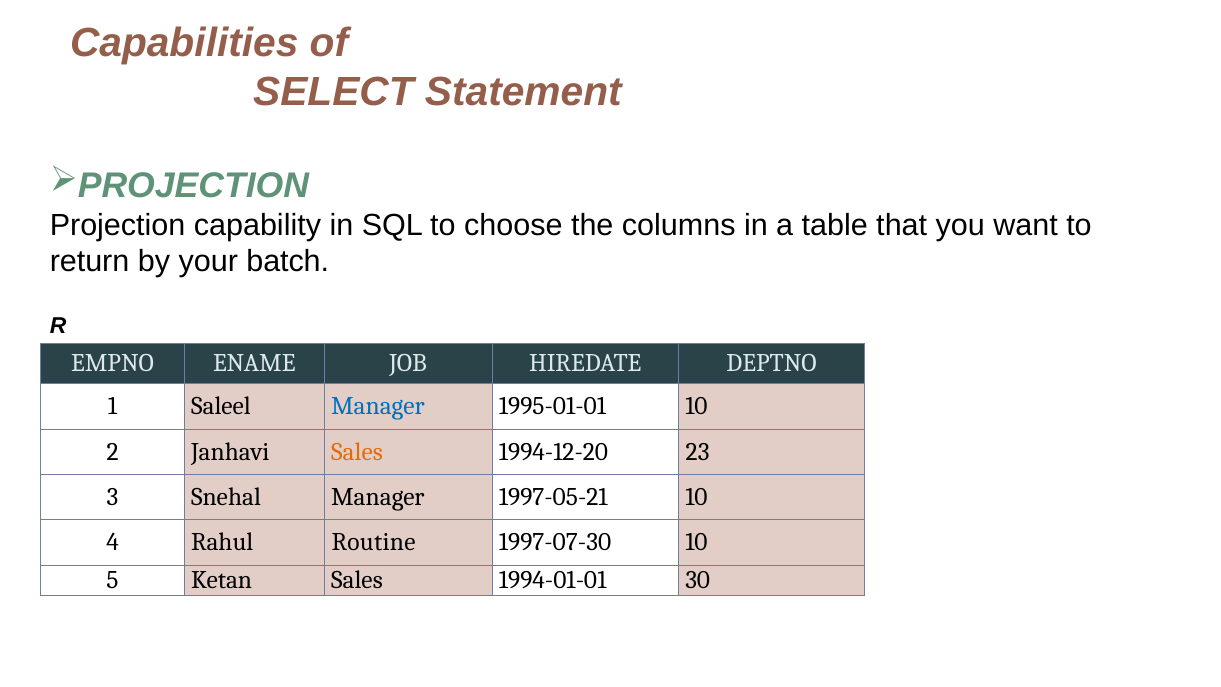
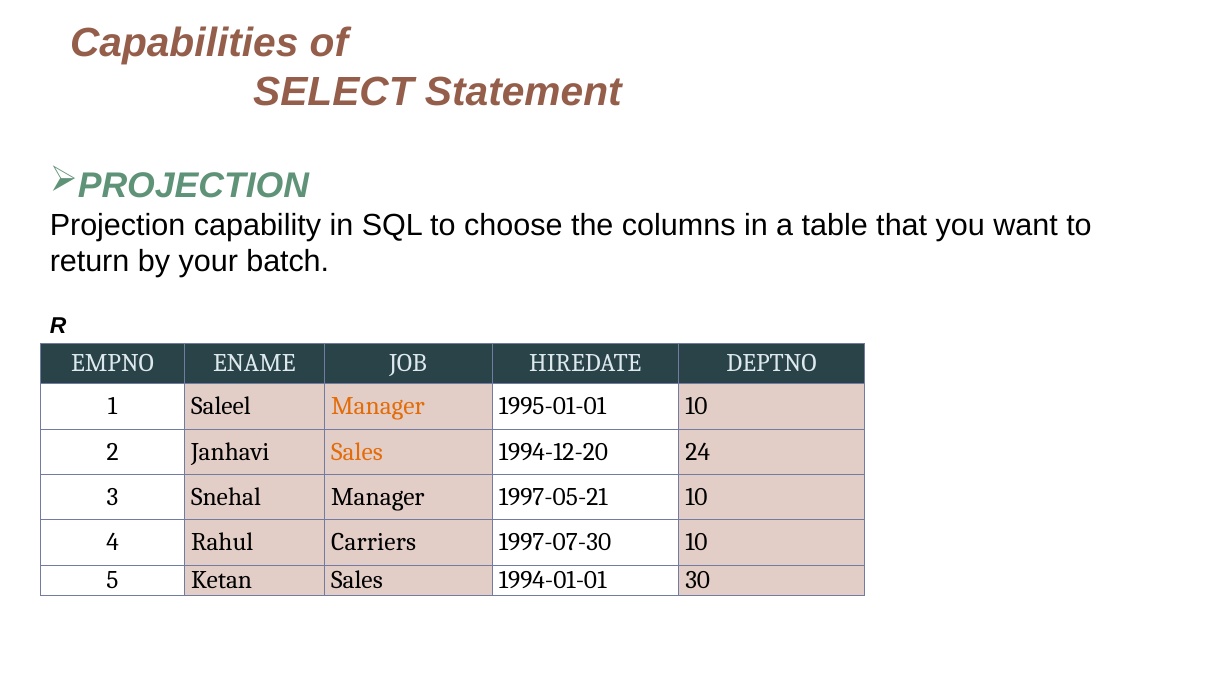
Manager colour: blue -> orange (378, 406)
23: 23 -> 24 (698, 452)
Routine: Routine -> Carriers (374, 542)
